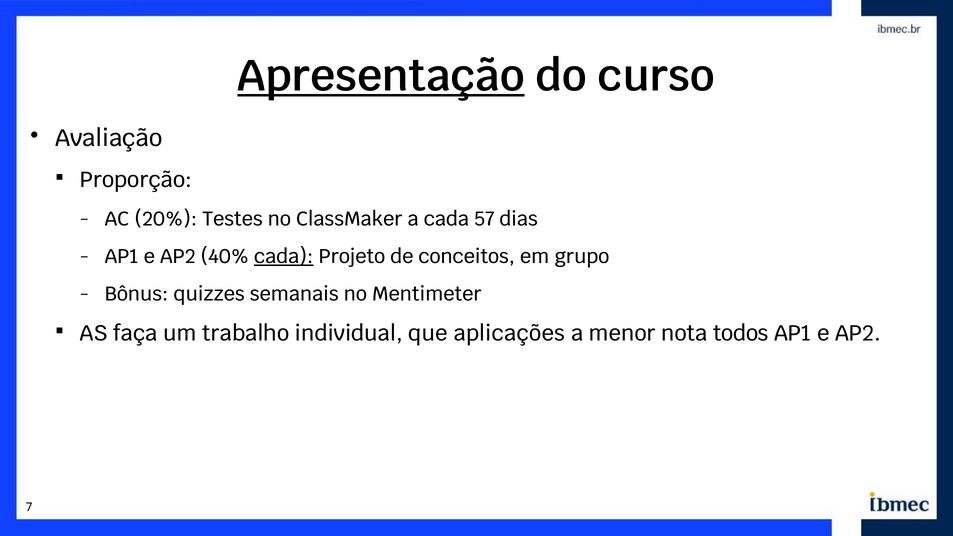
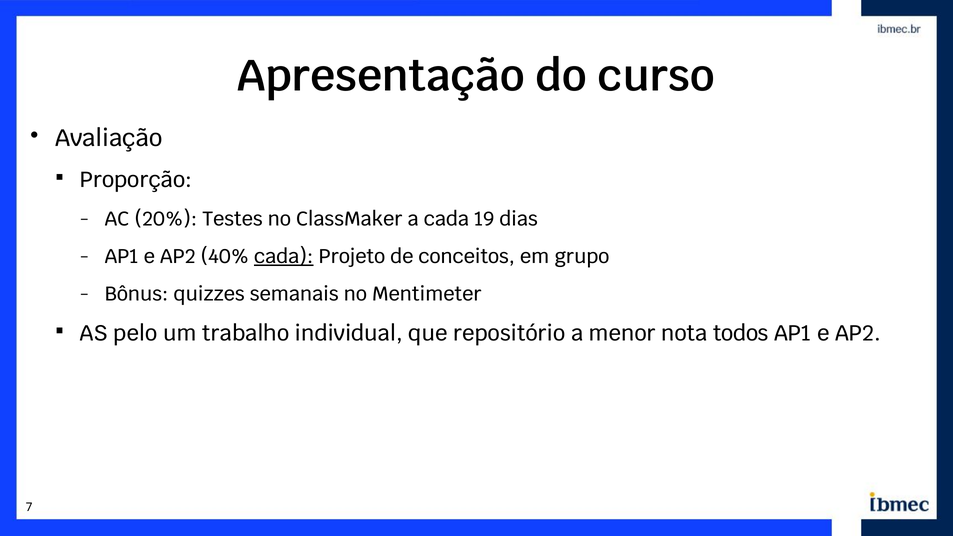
Apresentação underline: present -> none (381, 76)
57: 57 -> 19 (484, 219)
faça: faça -> pelo (135, 334)
aplicações: aplicações -> repositório (509, 334)
